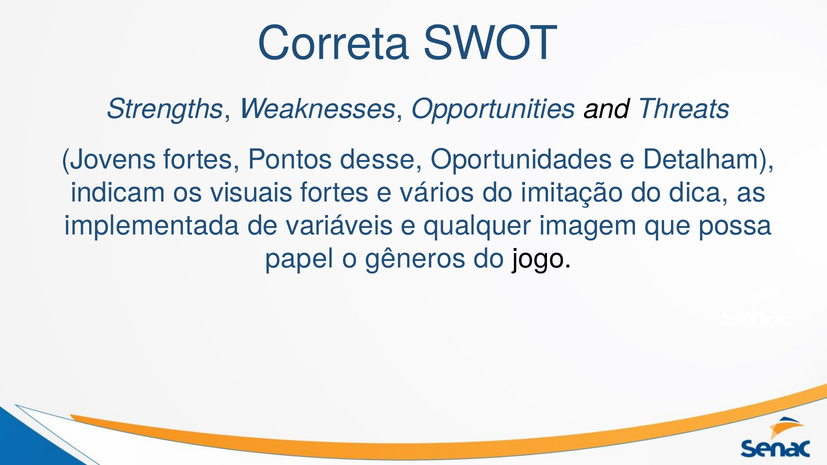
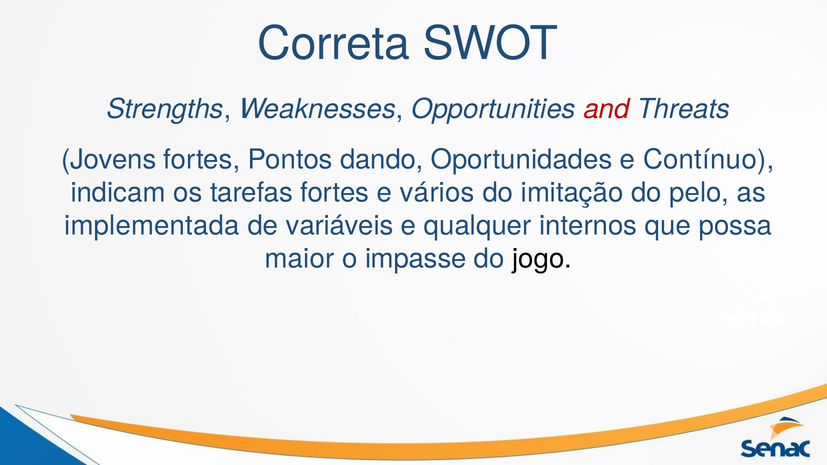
and colour: black -> red (606, 109)
desse: desse -> dando (382, 160)
Detalham: Detalham -> Contínuo (709, 160)
visuais: visuais -> tarefas (251, 193)
dica: dica -> pelo (699, 193)
imagem: imagem -> internos (588, 226)
papel: papel -> maior (300, 259)
gêneros: gêneros -> impasse (416, 259)
